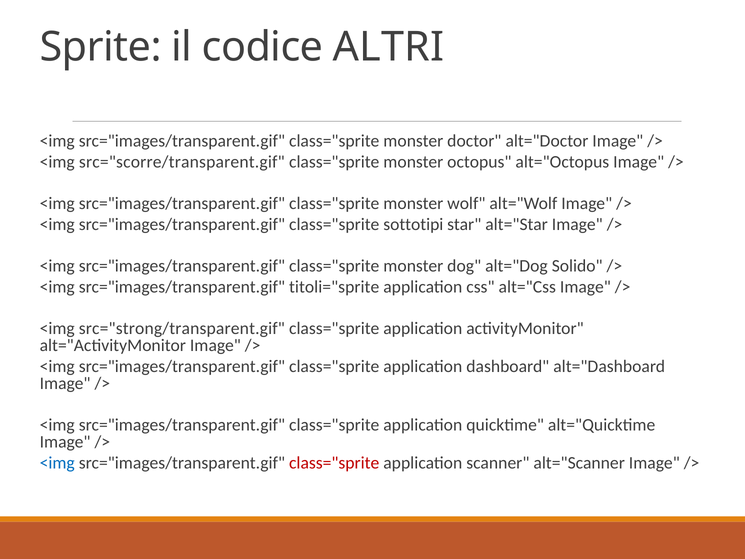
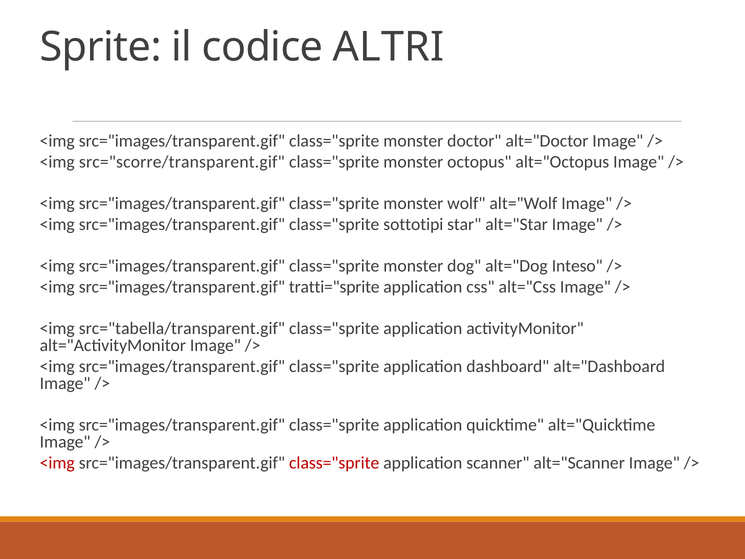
Solido: Solido -> Inteso (577, 266)
titoli="sprite: titoli="sprite -> tratti="sprite (334, 287)
src="strong/transparent.gif: src="strong/transparent.gif -> src="tabella/transparent.gif (182, 328)
<img colour: blue -> red (57, 463)
